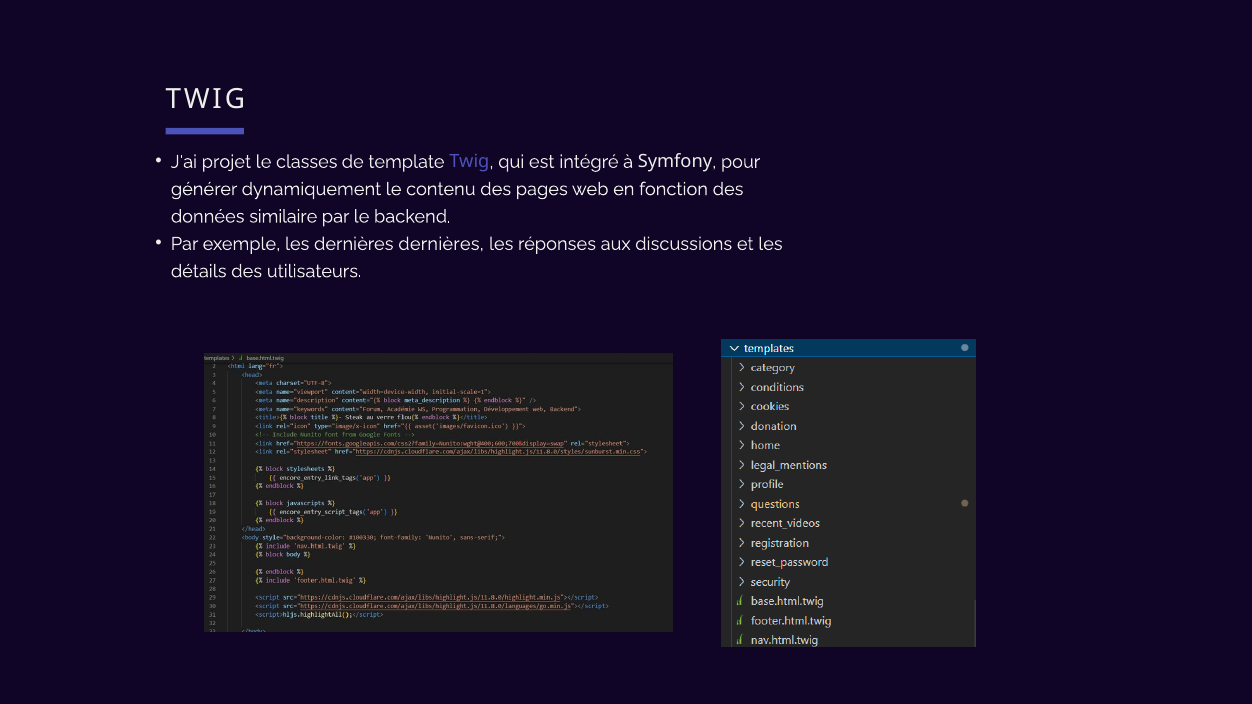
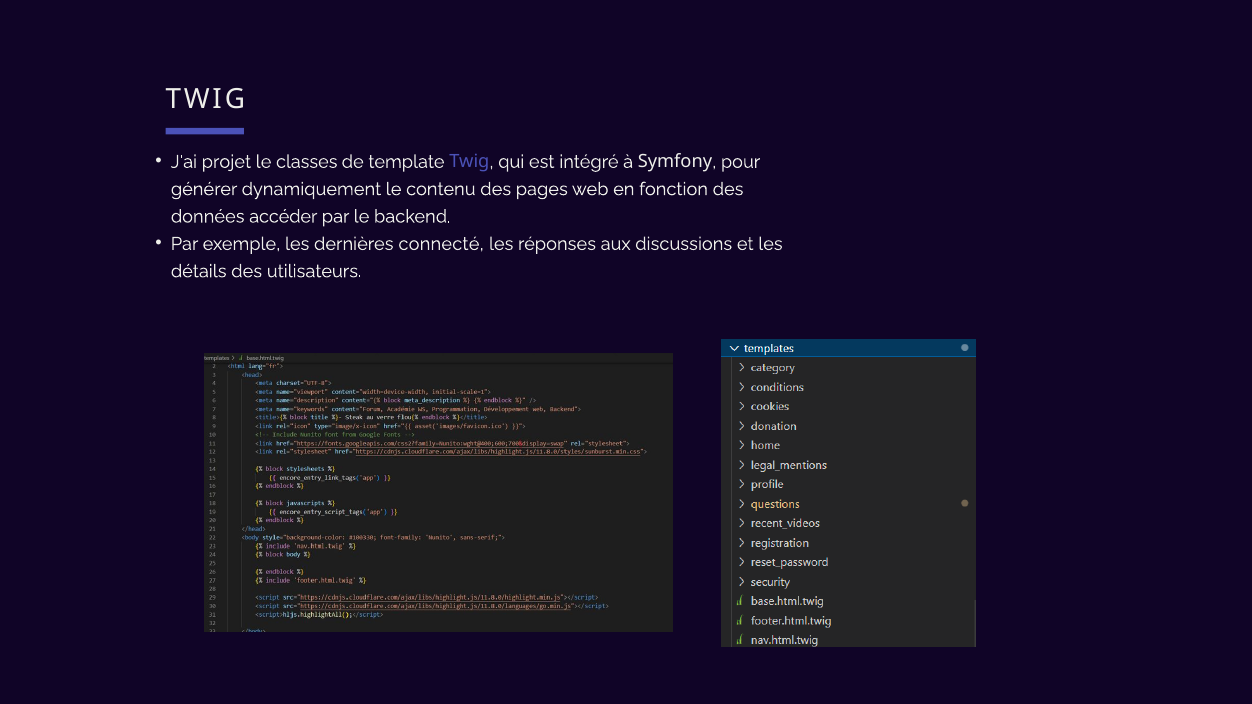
similaire: similaire -> accéder (283, 217)
dernières dernières: dernières -> connecté (441, 244)
